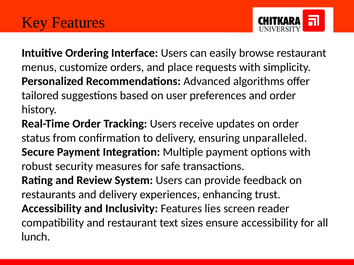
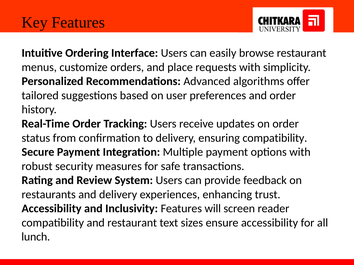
ensuring unparalleled: unparalleled -> compatibility (275, 138)
lies: lies -> will (213, 209)
